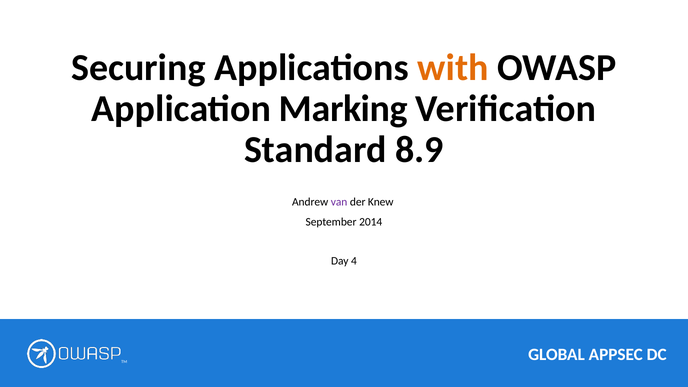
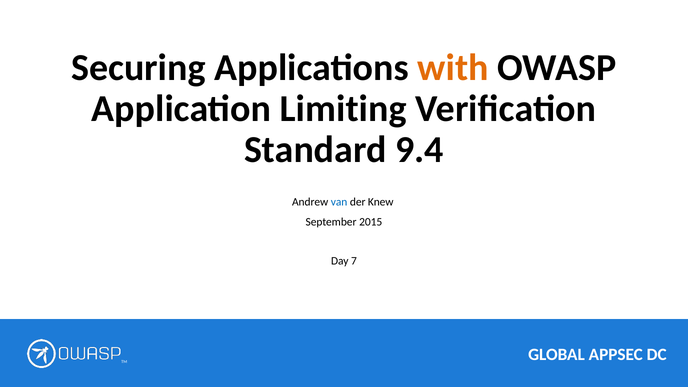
Marking: Marking -> Limiting (343, 109)
8.9: 8.9 -> 9.4 (419, 150)
van colour: purple -> blue (339, 202)
2014: 2014 -> 2015 (371, 222)
4: 4 -> 7 (354, 261)
